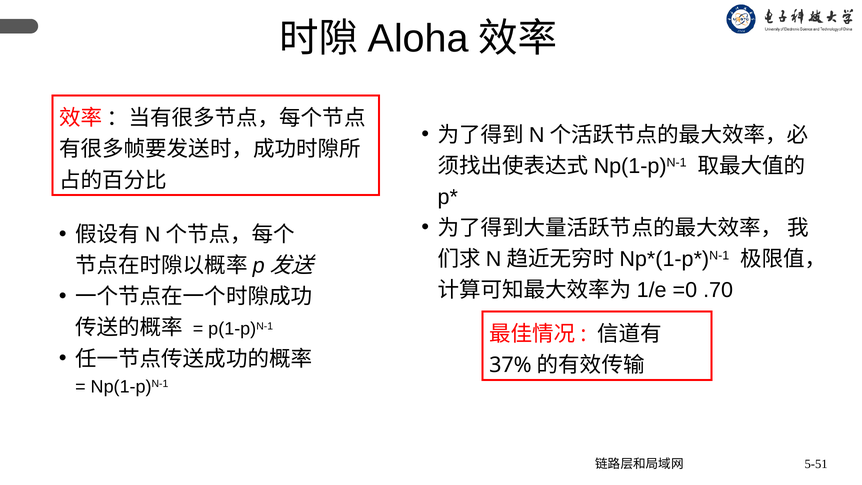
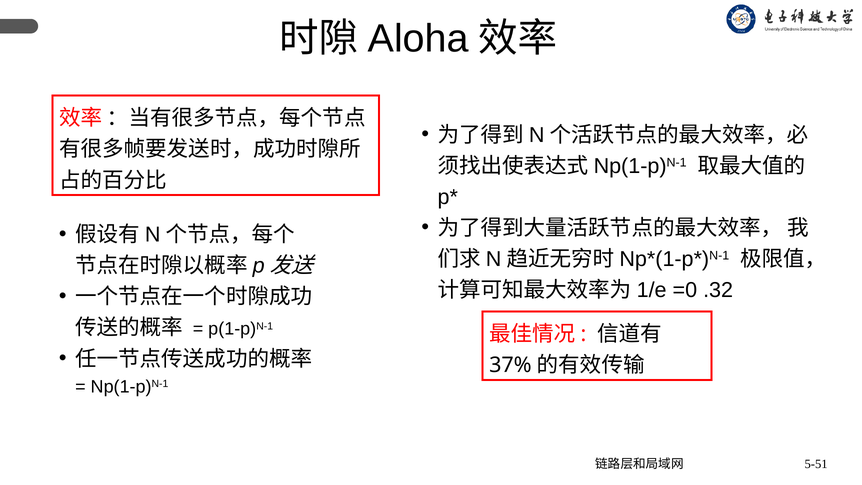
.70: .70 -> .32 (718, 290)
